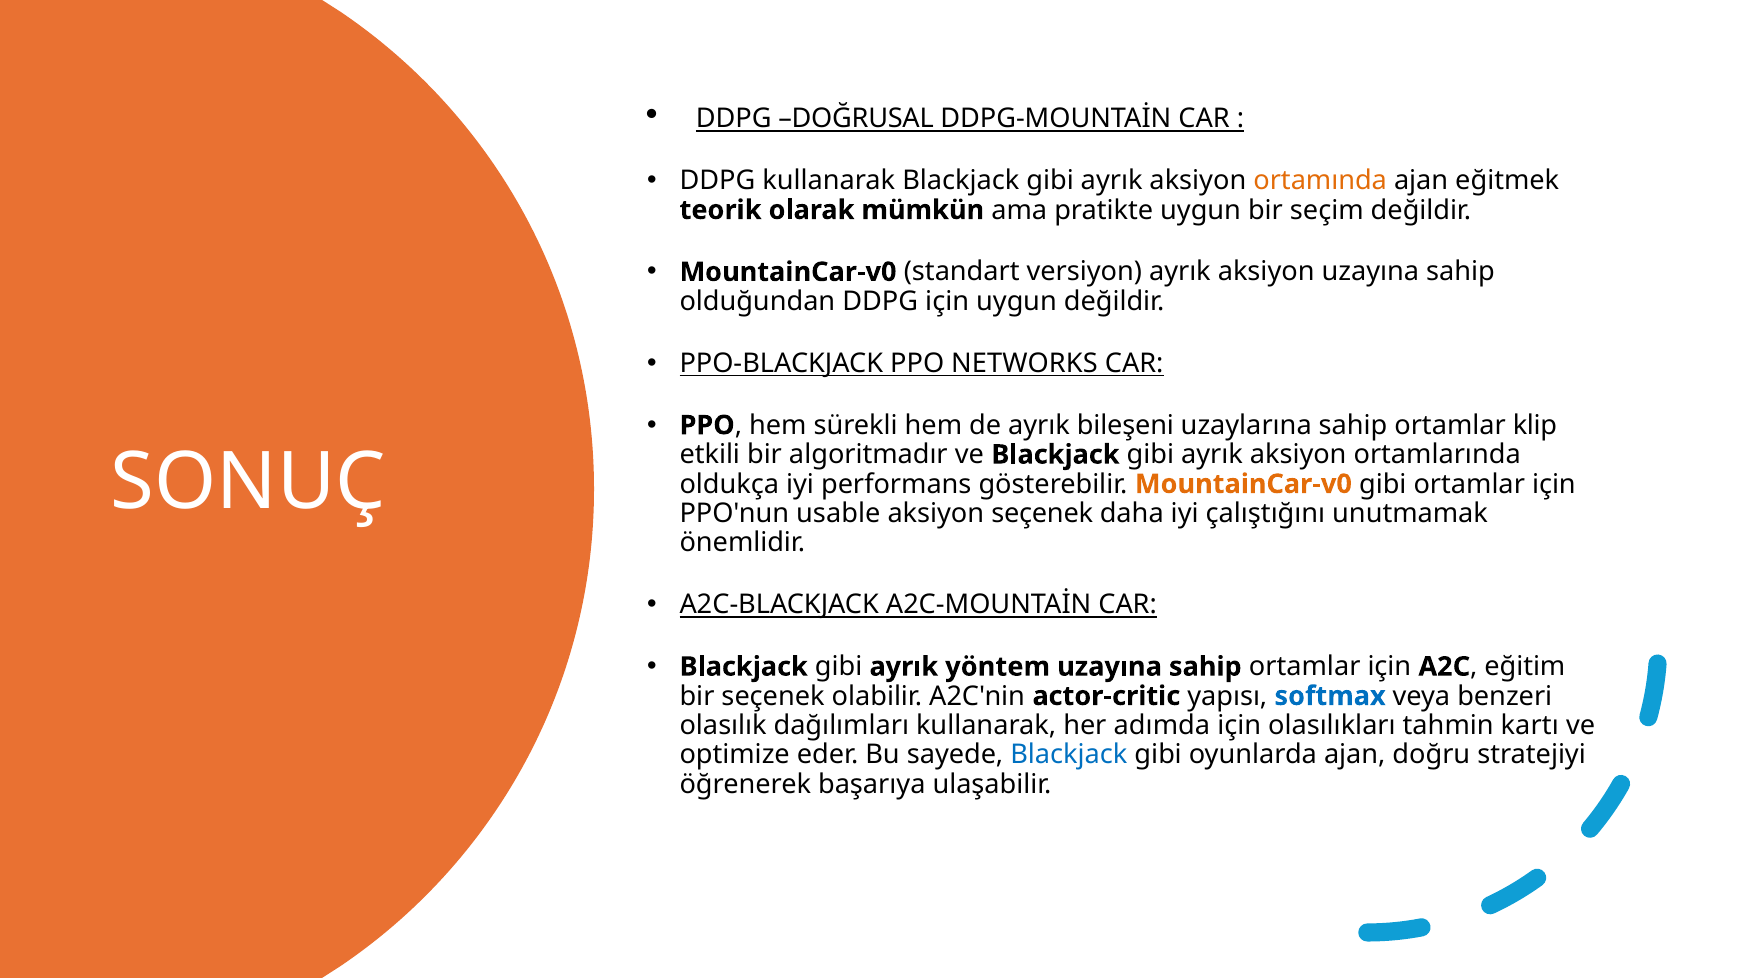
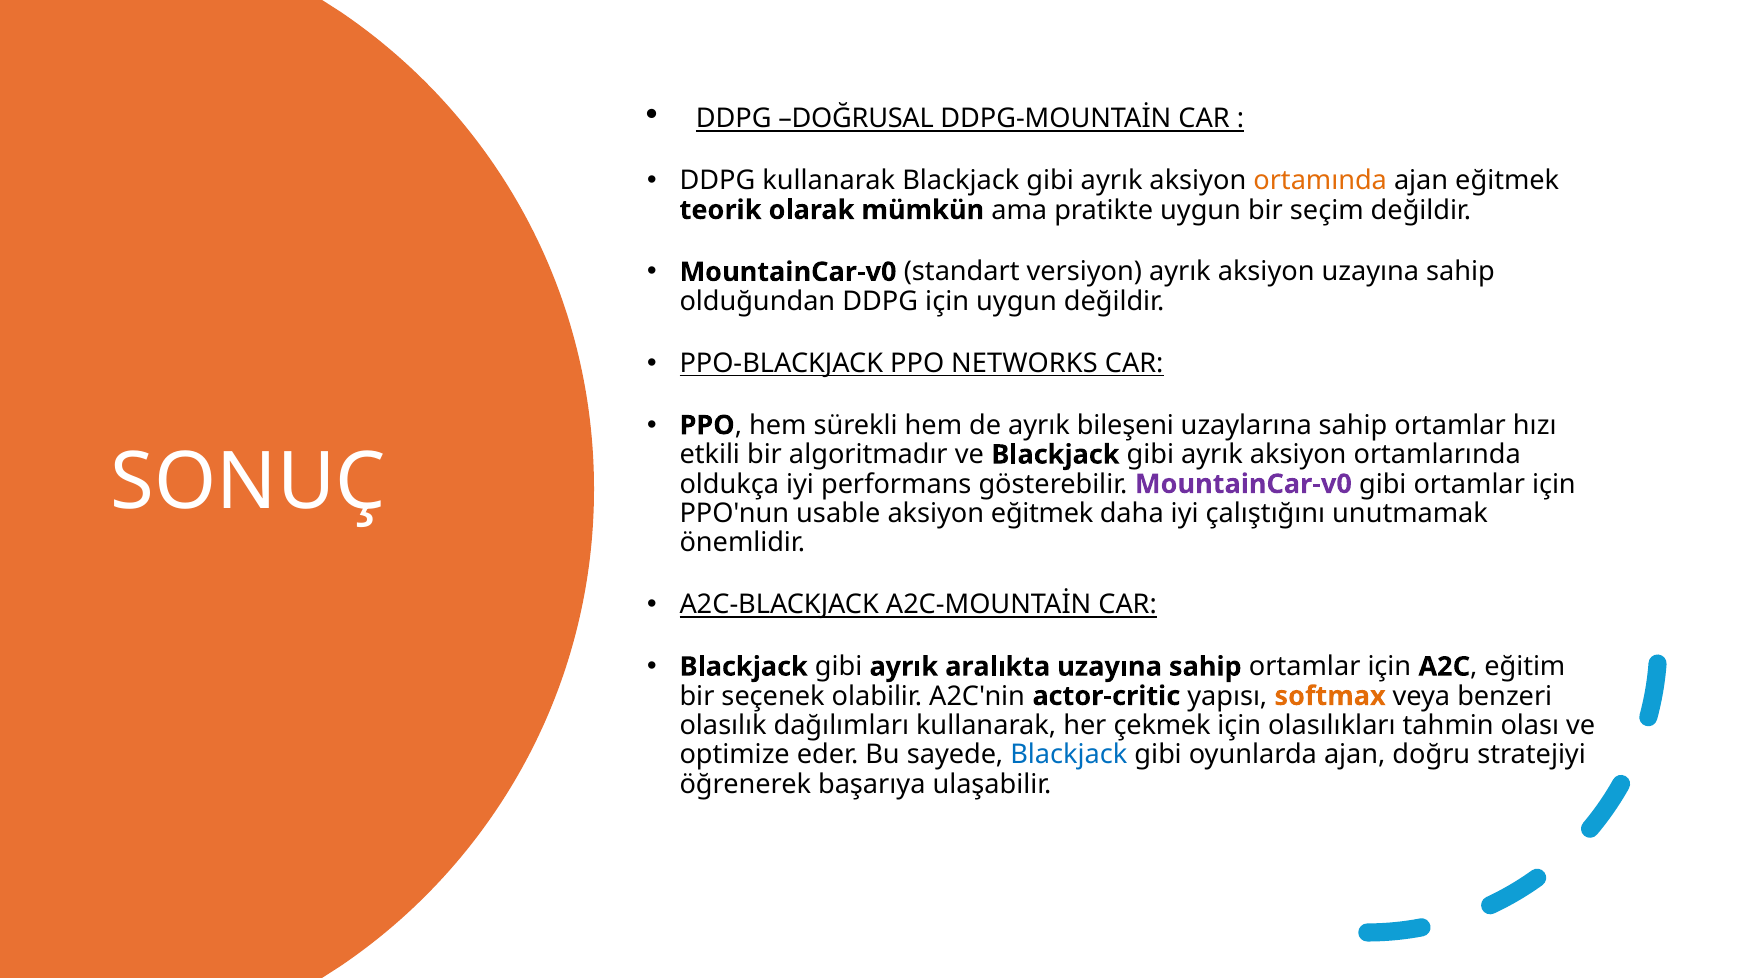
klip: klip -> hızı (1535, 425)
MountainCar-v0 colour: orange -> purple (1243, 484)
aksiyon seçenek: seçenek -> eğitmek (1042, 513)
yöntem: yöntem -> aralıkta (998, 666)
softmax colour: blue -> orange (1330, 696)
adımda: adımda -> çekmek (1162, 725)
kartı: kartı -> olası (1530, 725)
